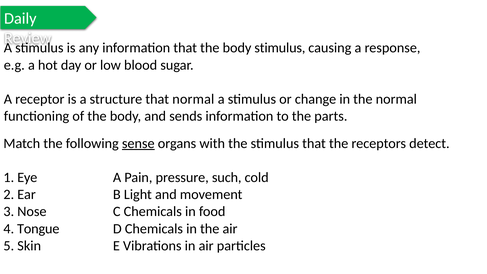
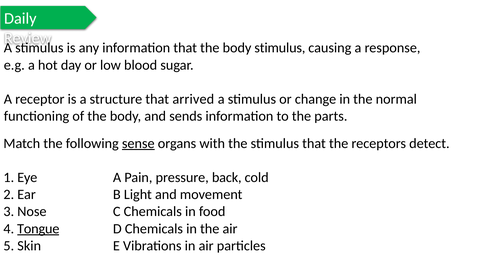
that normal: normal -> arrived (193, 99)
such: such -> back (227, 177)
Tongue underline: none -> present (38, 229)
